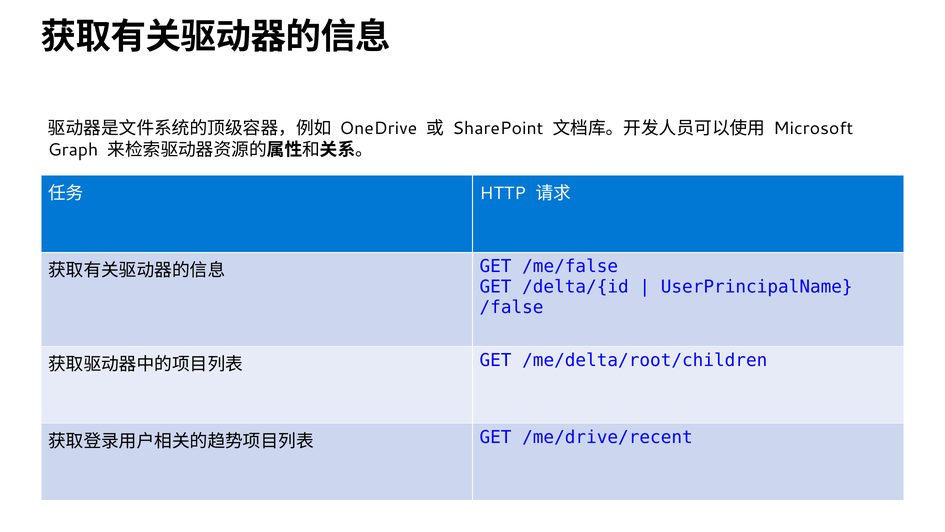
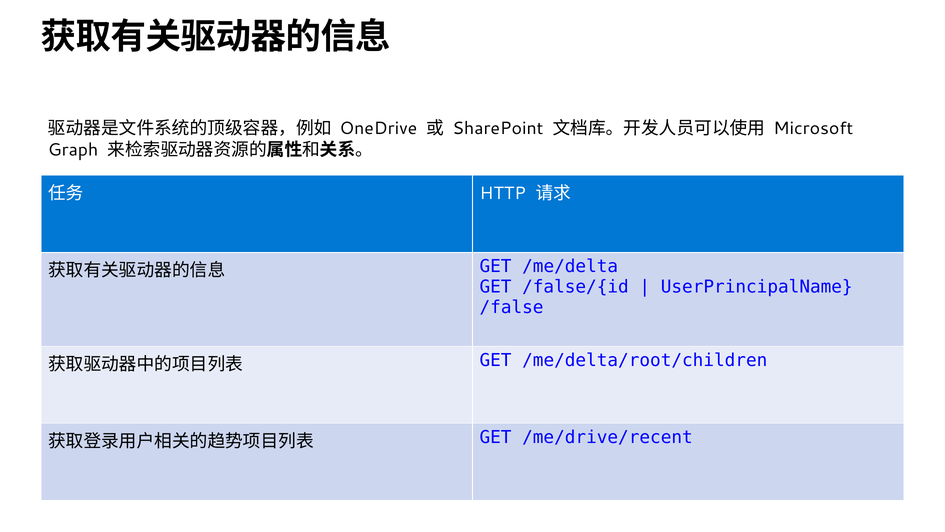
/me/false: /me/false -> /me/delta (570, 266)
/delta/{id: /delta/{id -> /false/{id (575, 287)
